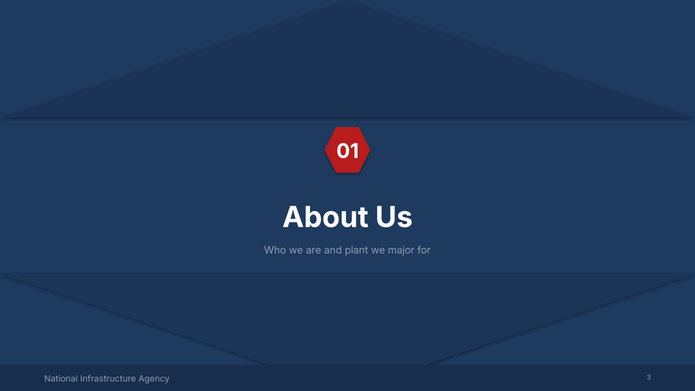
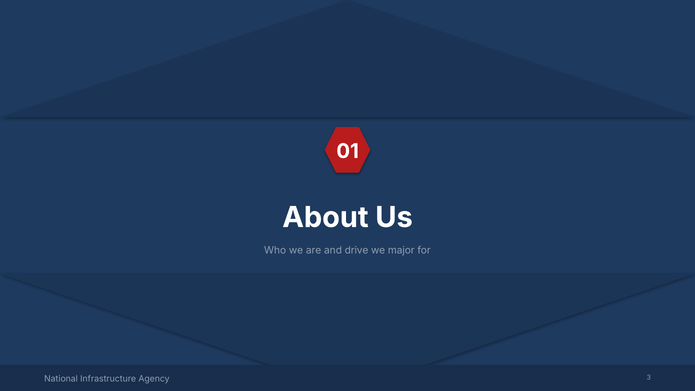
plant: plant -> drive (357, 250)
